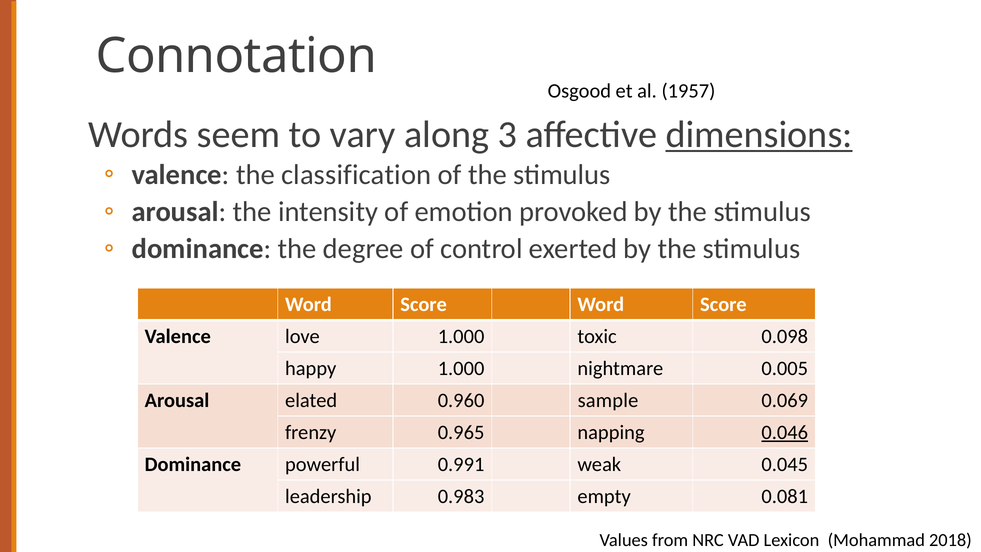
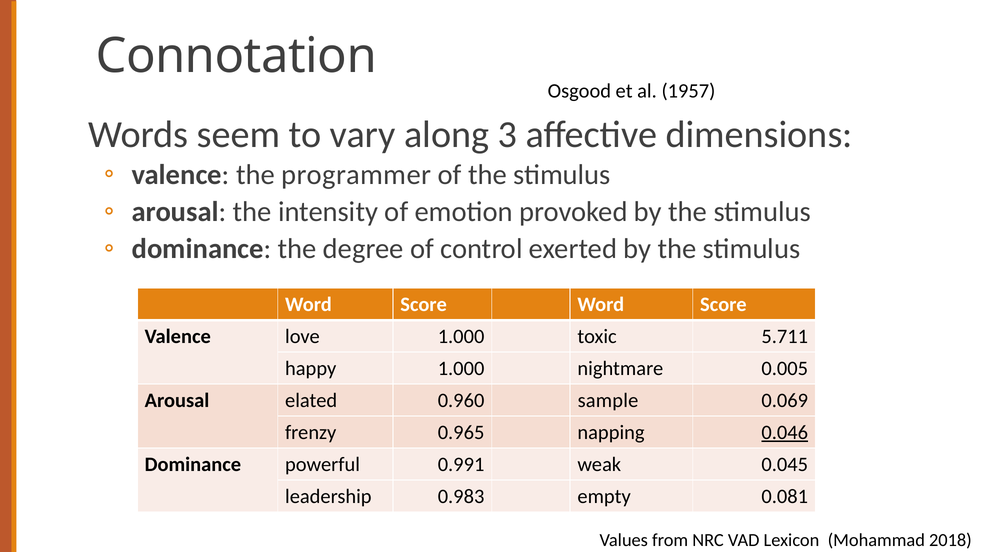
dimensions underline: present -> none (759, 134)
classification: classification -> programmer (356, 175)
0.098: 0.098 -> 5.711 (785, 337)
